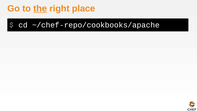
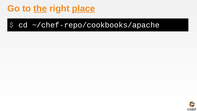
place underline: none -> present (84, 9)
